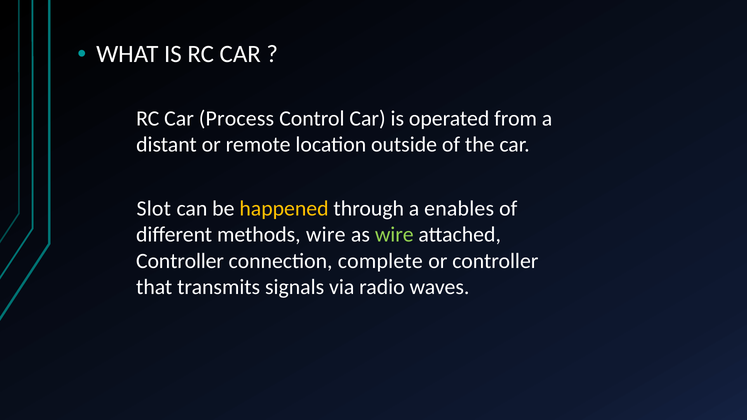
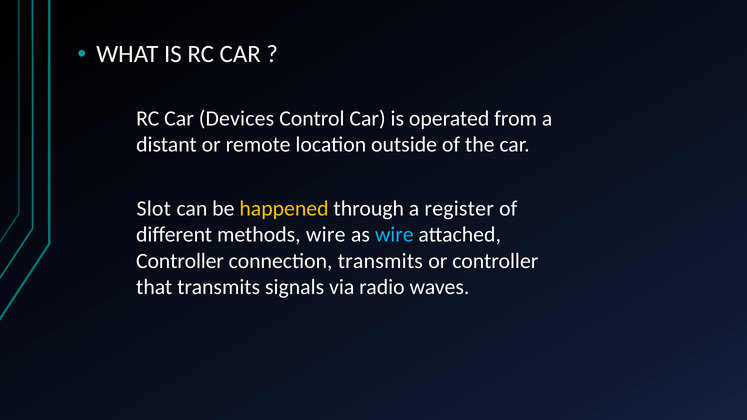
Process: Process -> Devices (236, 119)
enables: enables -> register (459, 209)
wire colour: light green -> light blue (394, 235)
connection complete: complete -> transmits (380, 261)
